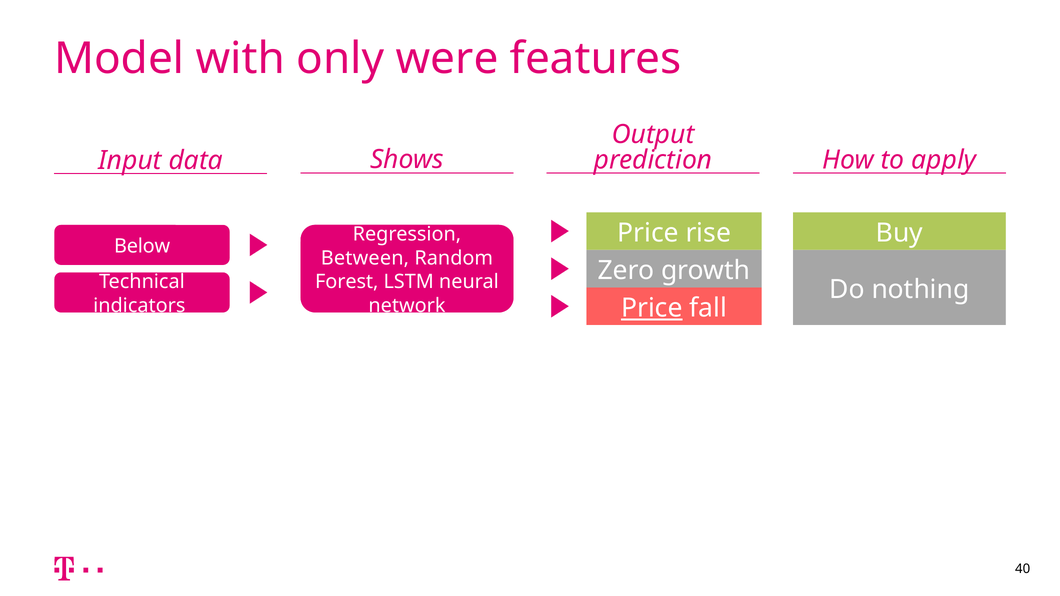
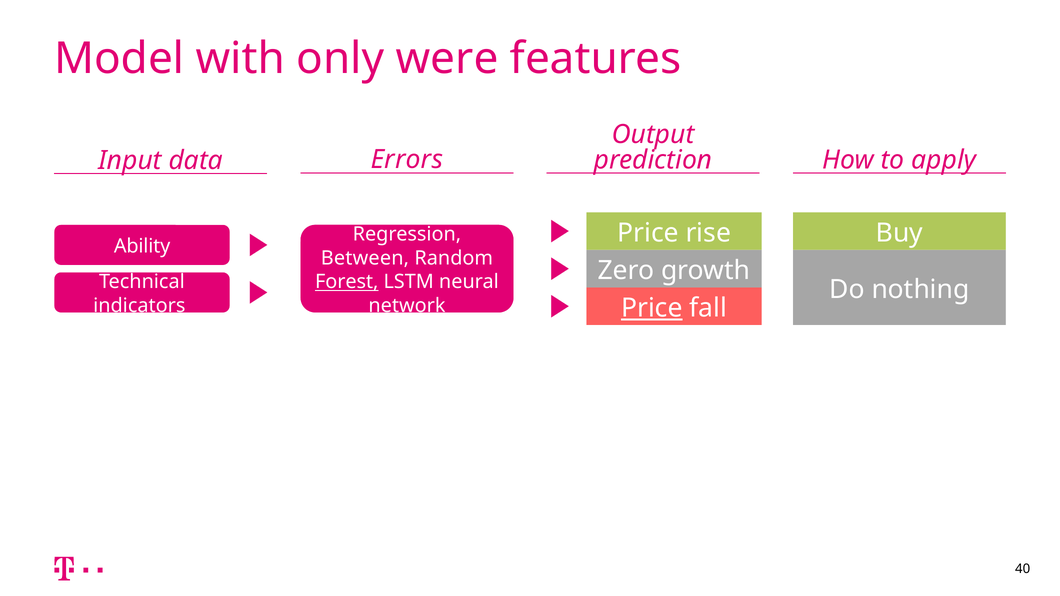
Shows: Shows -> Errors (407, 160)
Below: Below -> Ability (142, 246)
Forest underline: none -> present (347, 282)
